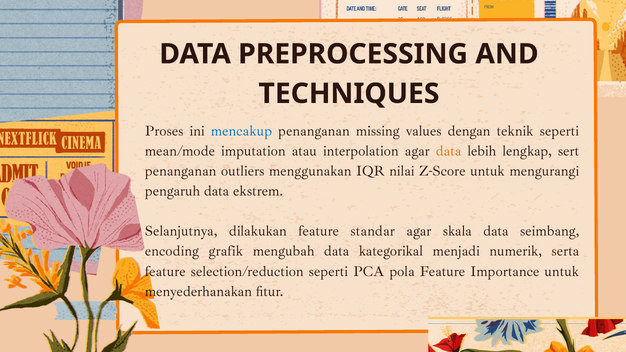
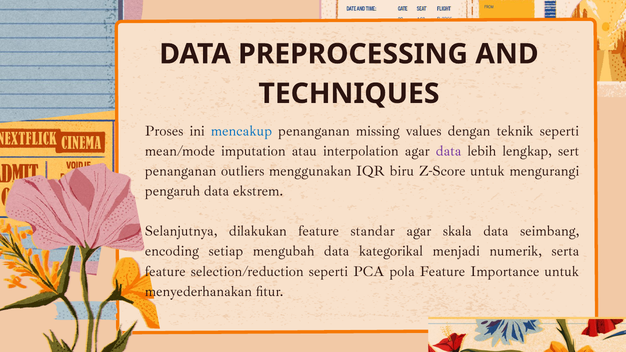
data colour: orange -> purple (449, 151)
nilai: nilai -> biru (402, 171)
grafik: grafik -> setiap (226, 251)
